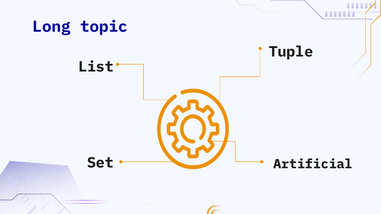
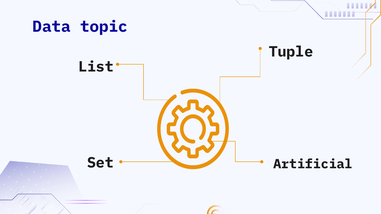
Long: Long -> Data (52, 27)
